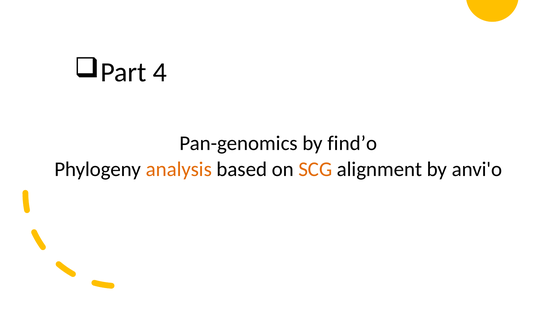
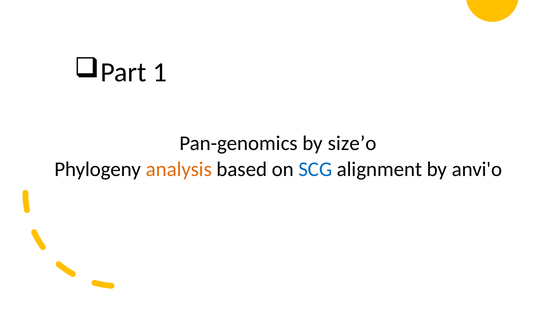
4: 4 -> 1 (160, 73)
find’o: find’o -> size’o (352, 143)
SCG colour: orange -> blue (315, 169)
